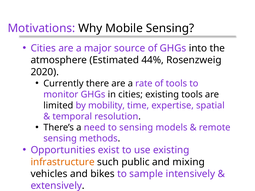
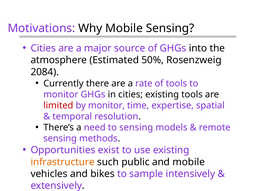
44%: 44% -> 50% (153, 60)
2020: 2020 -> 2084 (45, 72)
limited colour: black -> red (58, 106)
by mobility: mobility -> monitor (106, 106)
and mixing: mixing -> mobile (189, 162)
